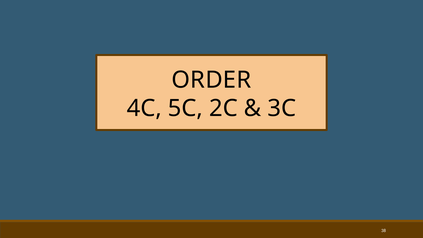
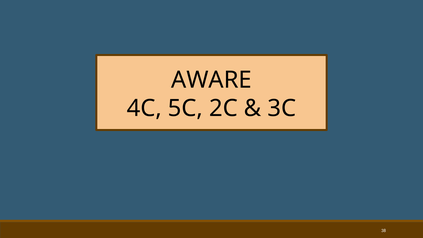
ORDER: ORDER -> AWARE (211, 80)
